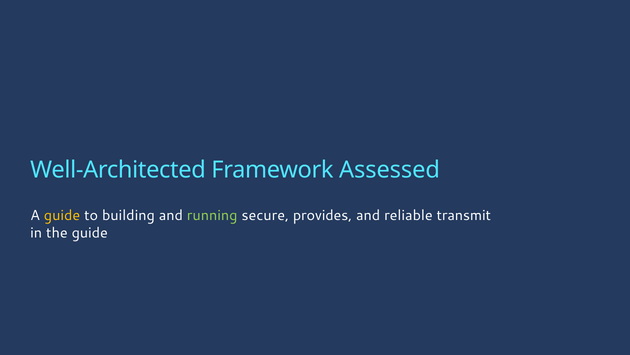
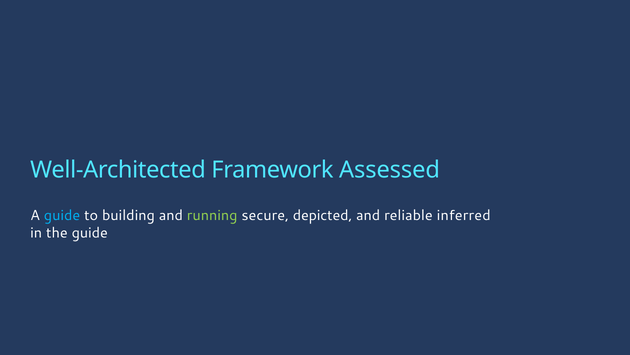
guide colour: yellow -> light blue (62, 215)
provides: provides -> depicted (323, 215)
transmit: transmit -> inferred (464, 215)
